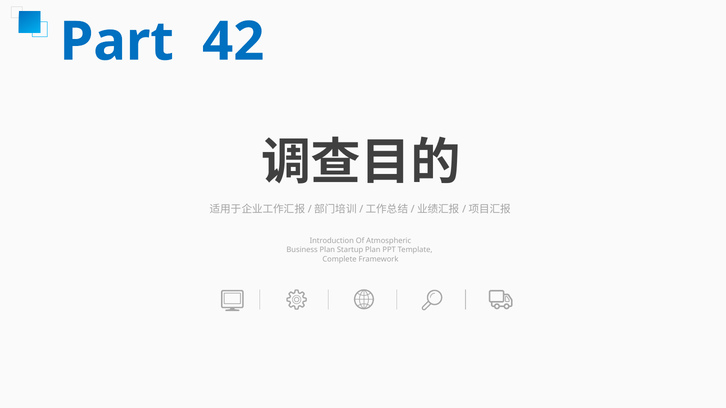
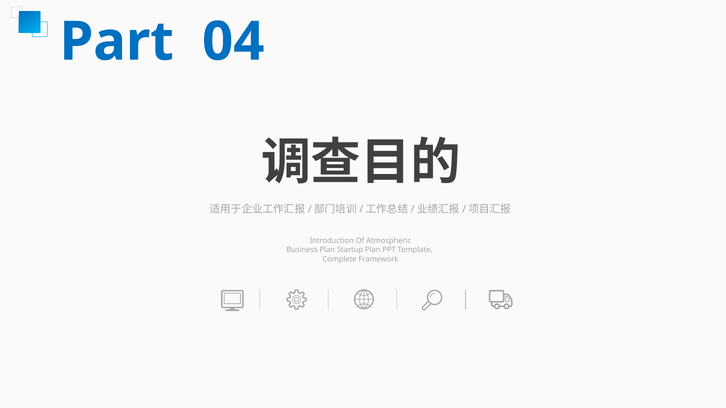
42: 42 -> 04 (233, 42)
